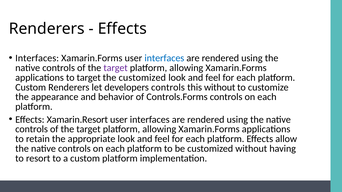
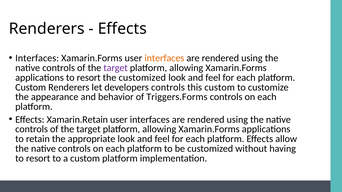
interfaces colour: blue -> orange (164, 58)
applications to target: target -> resort (89, 78)
this without: without -> custom (220, 87)
Controls.Forms: Controls.Forms -> Triggers.Forms (177, 97)
Xamarin.Resort: Xamarin.Resort -> Xamarin.Retain (77, 120)
